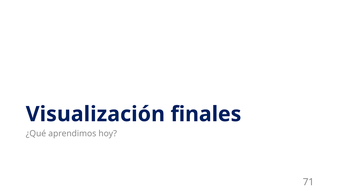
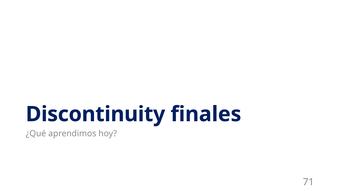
Visualización: Visualización -> Discontinuity (95, 114)
